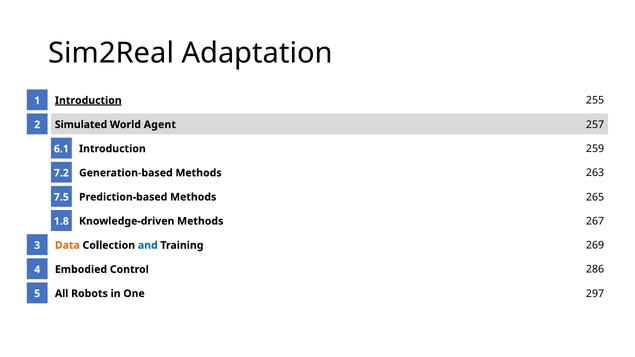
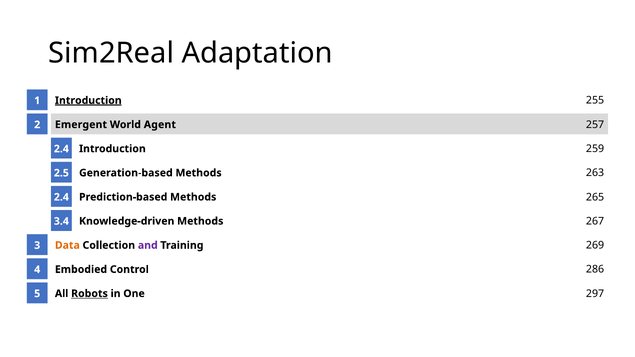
Simulated: Simulated -> Emergent (81, 125)
6.1: 6.1 -> 2.4 (61, 149)
7.2: 7.2 -> 2.5 (61, 173)
7.5: 7.5 -> 2.4 (61, 197)
1.8: 1.8 -> 3.4 (61, 221)
and colour: blue -> purple (148, 245)
Robots underline: none -> present (89, 294)
